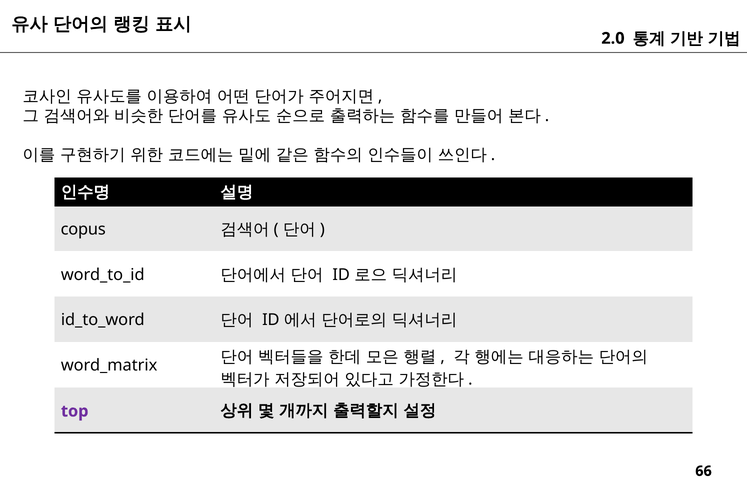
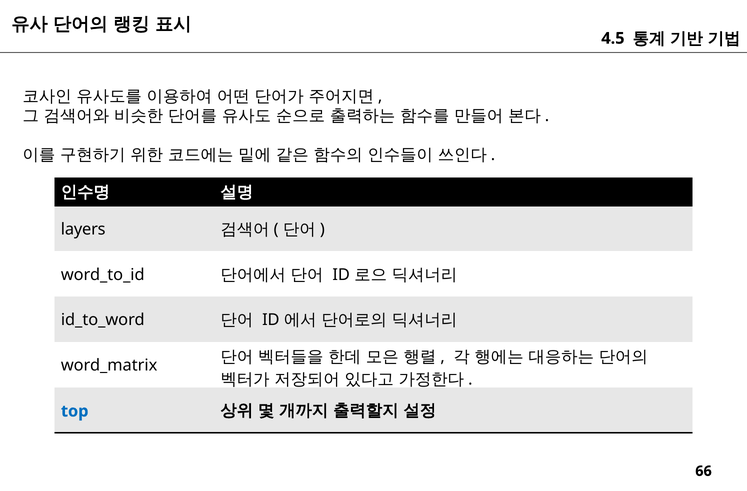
2.0: 2.0 -> 4.5 (613, 38)
copus: copus -> layers (83, 229)
top colour: purple -> blue (75, 411)
